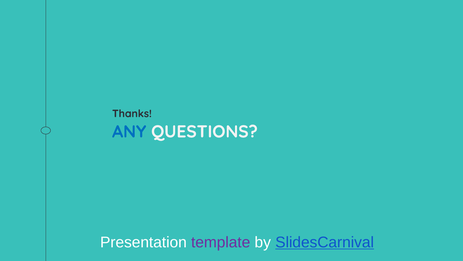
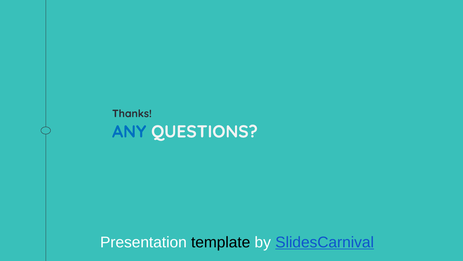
template colour: purple -> black (221, 242)
